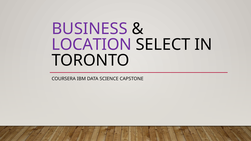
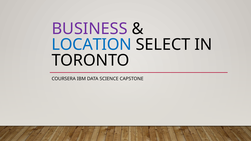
LOCATION colour: purple -> blue (92, 45)
